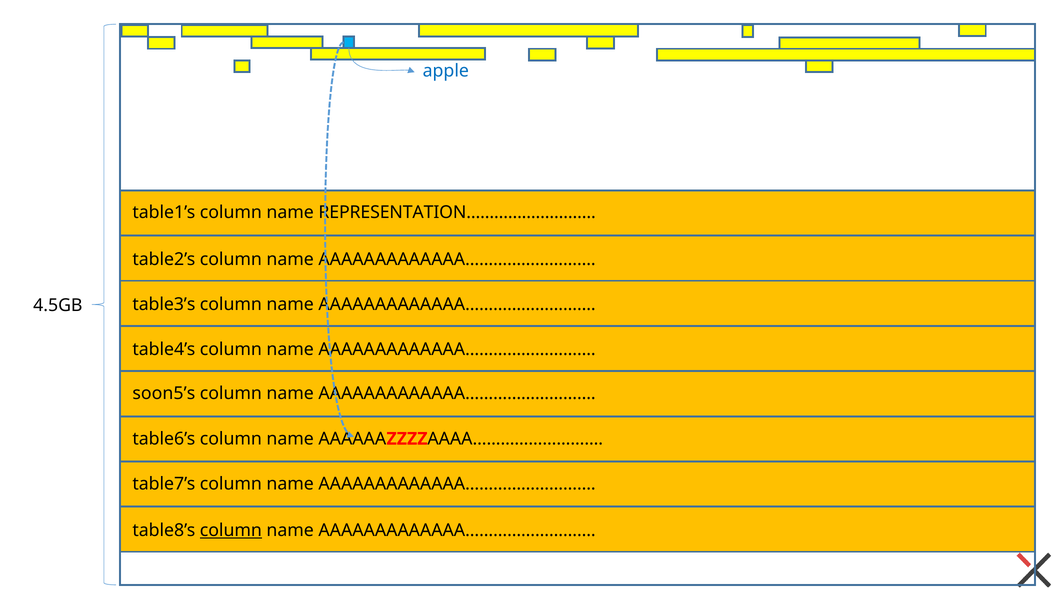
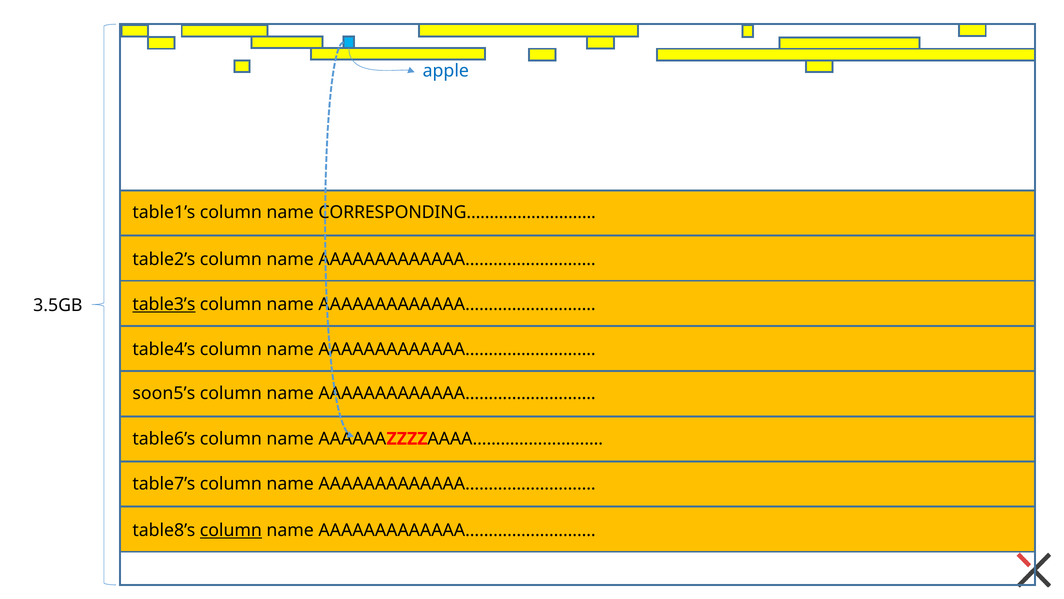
REPRESENTATION………………………: REPRESENTATION……………………… -> CORRESPONDING……………………… (457, 212)
table3’s underline: none -> present (164, 304)
4.5GB: 4.5GB -> 3.5GB (58, 305)
